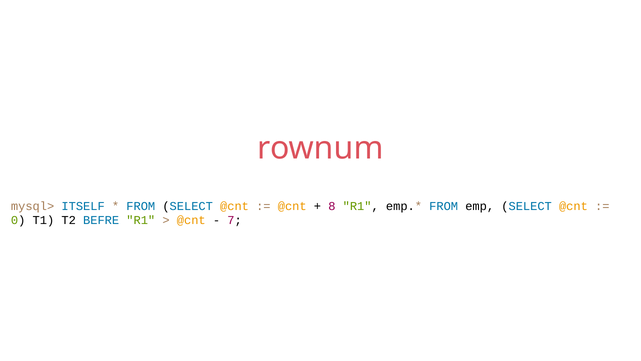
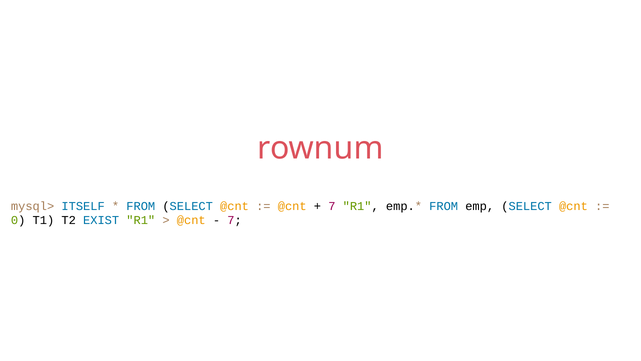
8: 8 -> 7 (332, 206)
BEFRE: BEFRE -> EXIST (101, 220)
